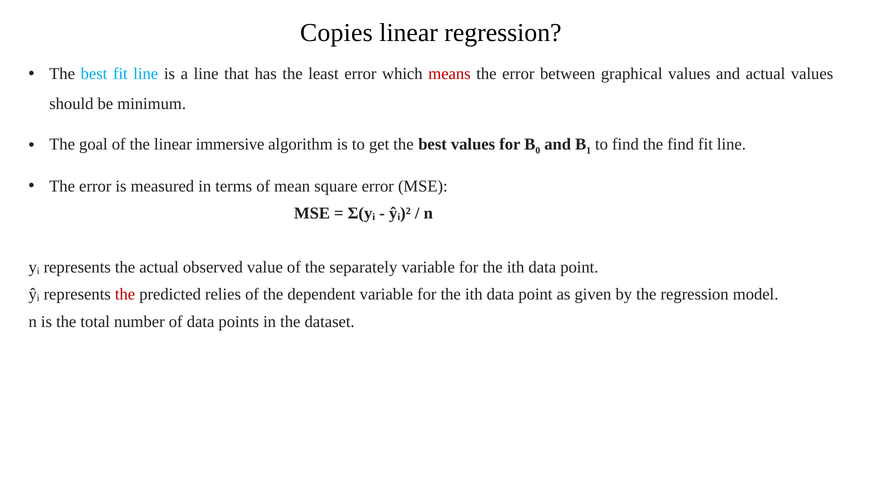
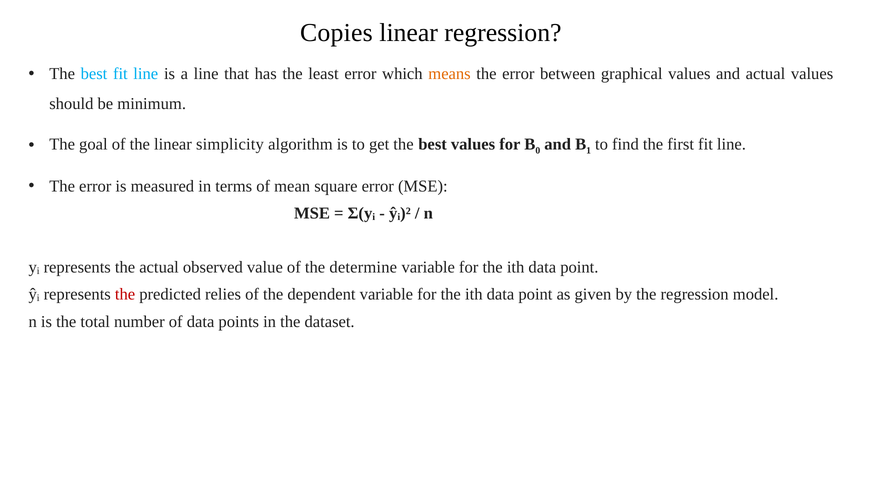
means colour: red -> orange (450, 74)
immersive: immersive -> simplicity (230, 144)
the find: find -> first (681, 144)
separately: separately -> determine (363, 267)
